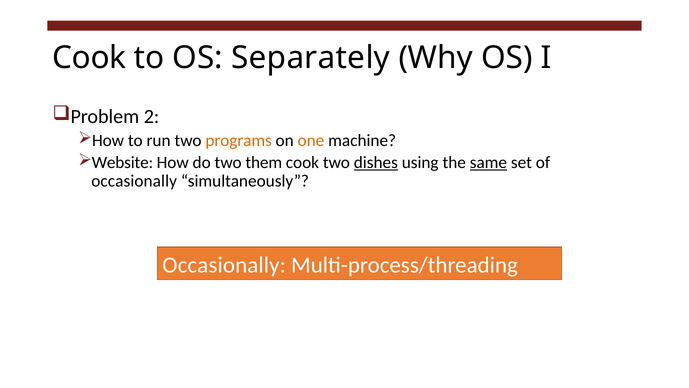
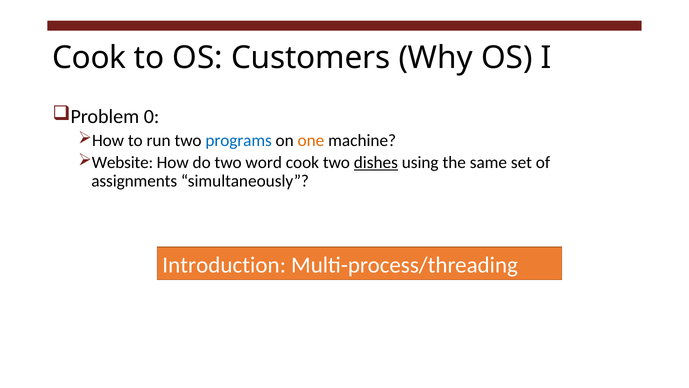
Separately: Separately -> Customers (311, 58)
2: 2 -> 0 (152, 116)
programs colour: orange -> blue (239, 140)
them: them -> word (264, 162)
same underline: present -> none (488, 162)
occasionally: occasionally -> assignments (134, 181)
Occasionally: Occasionally -> Introduction (224, 265)
